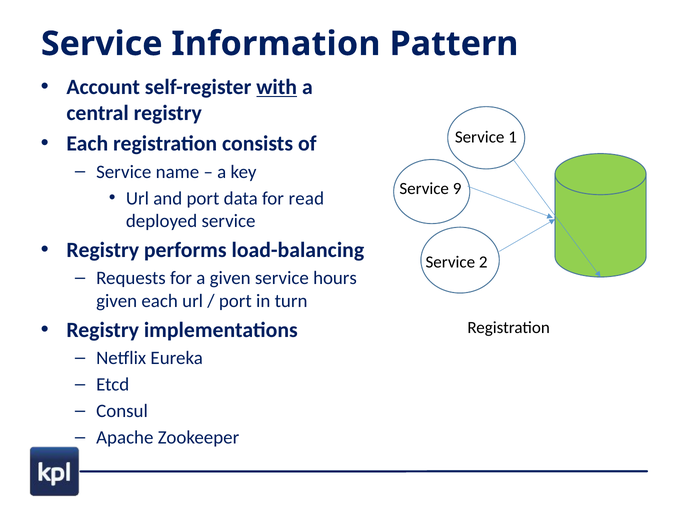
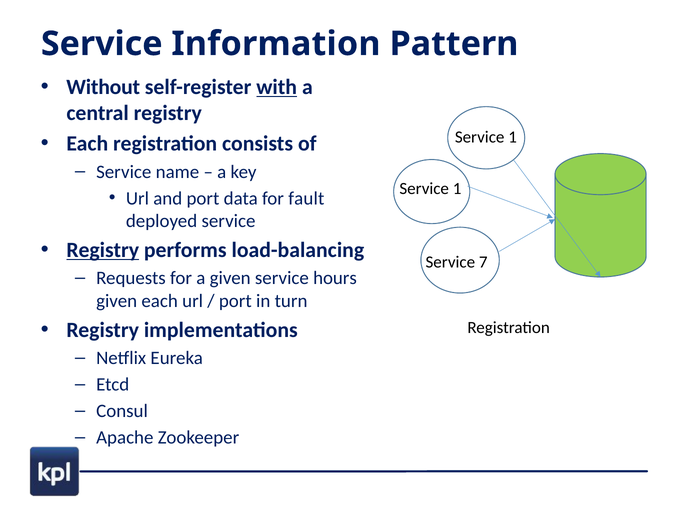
Account: Account -> Without (103, 87)
9: 9 -> 1 (457, 188)
read: read -> fault (306, 198)
Registry underline: none -> present (103, 250)
2: 2 -> 7 (483, 262)
